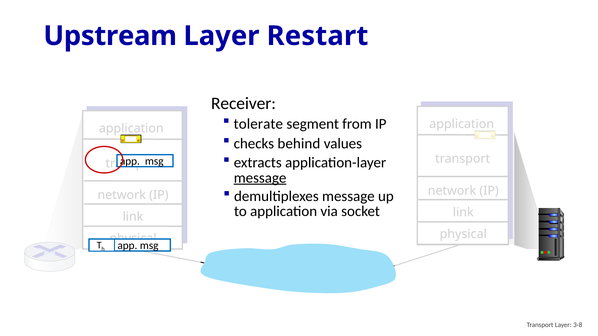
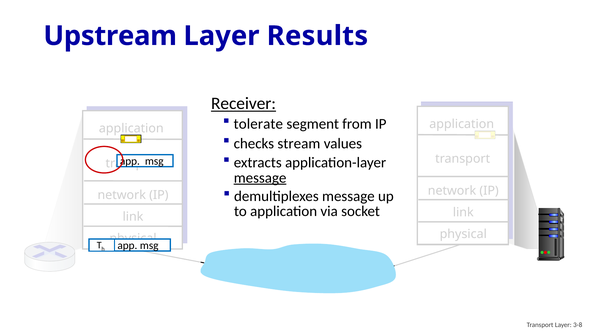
Restart: Restart -> Results (317, 36)
Receiver underline: none -> present (243, 104)
behind: behind -> stream (299, 144)
